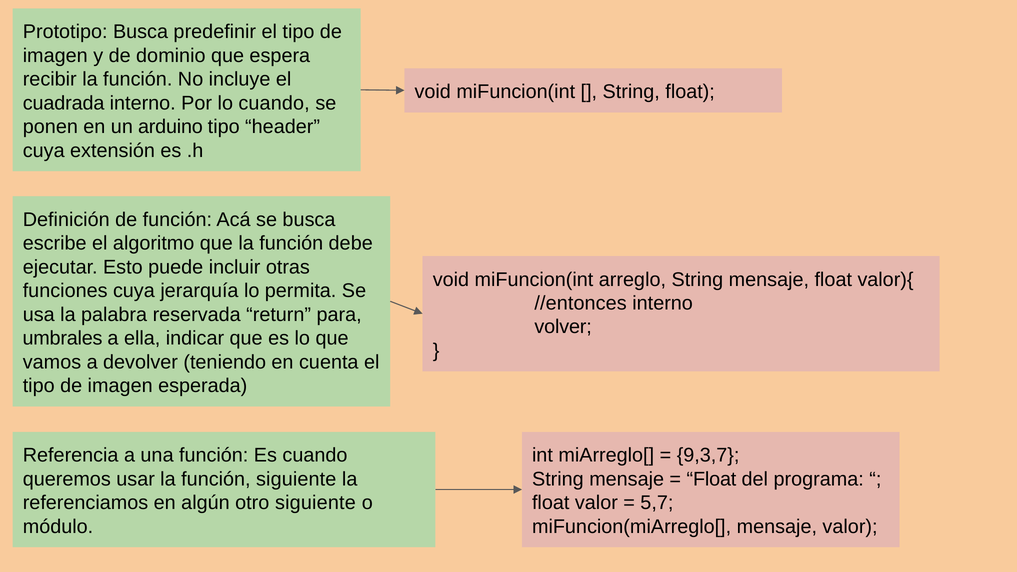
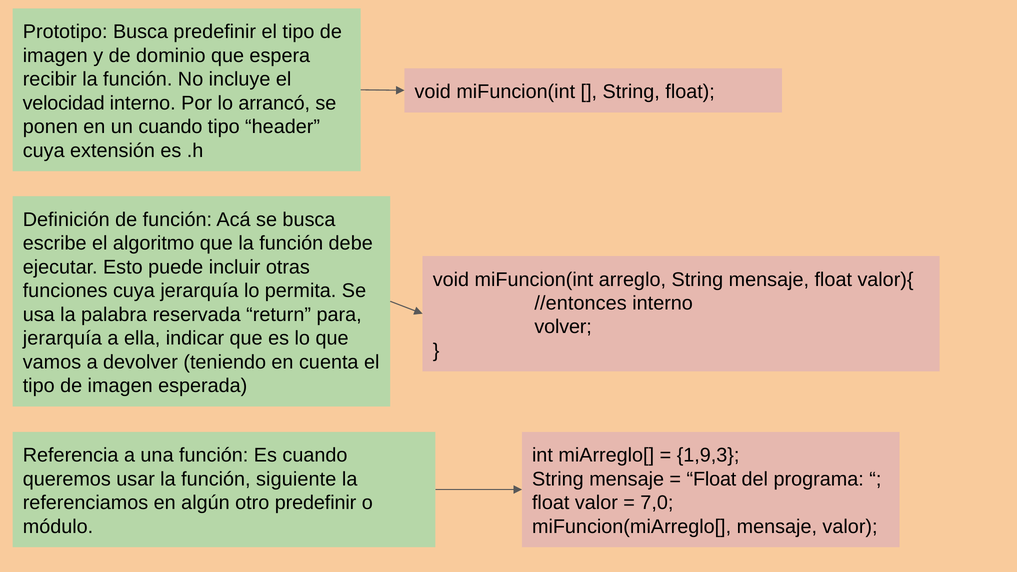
cuadrada: cuadrada -> velocidad (64, 103)
lo cuando: cuando -> arrancó (274, 103)
un arduino: arduino -> cuando (170, 127)
umbrales: umbrales -> jerarquía (62, 338)
9,3,7: 9,3,7 -> 1,9,3 (708, 455)
otro siguiente: siguiente -> predefinir (316, 503)
5,7: 5,7 -> 7,0 (657, 503)
